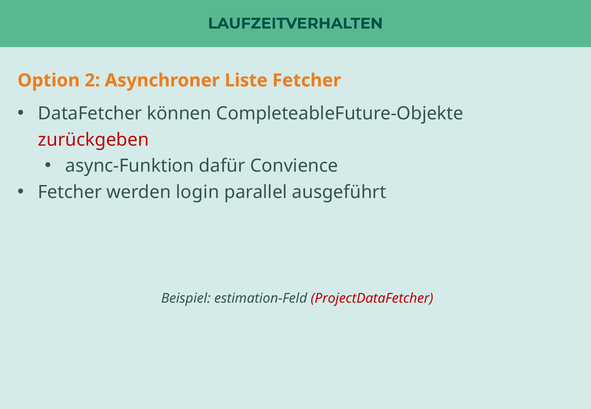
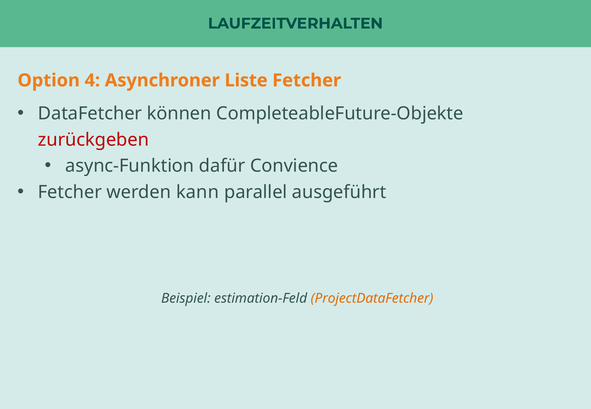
2: 2 -> 4 (92, 80)
login: login -> kann (197, 192)
ProjectDataFetcher colour: red -> orange (372, 298)
